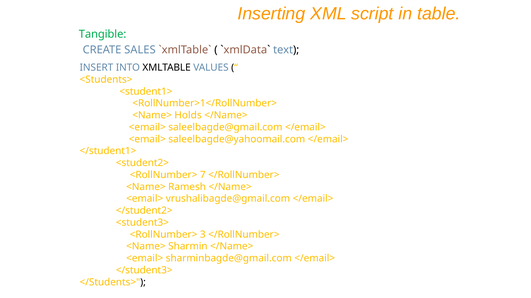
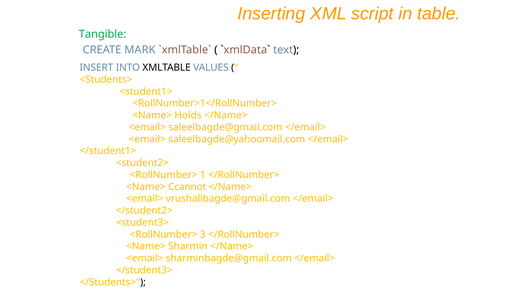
SALES: SALES -> MARK (140, 50)
7: 7 -> 1 (203, 175)
Ramesh: Ramesh -> Ccannot (187, 187)
